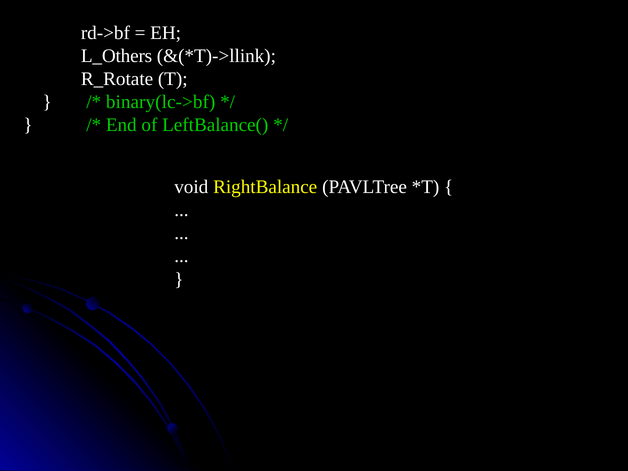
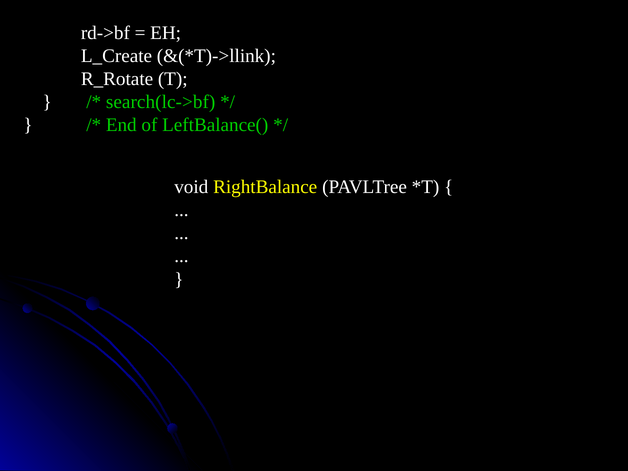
L_Others: L_Others -> L_Create (116, 56)
binary(lc->bf: binary(lc->bf -> search(lc->bf (161, 102)
